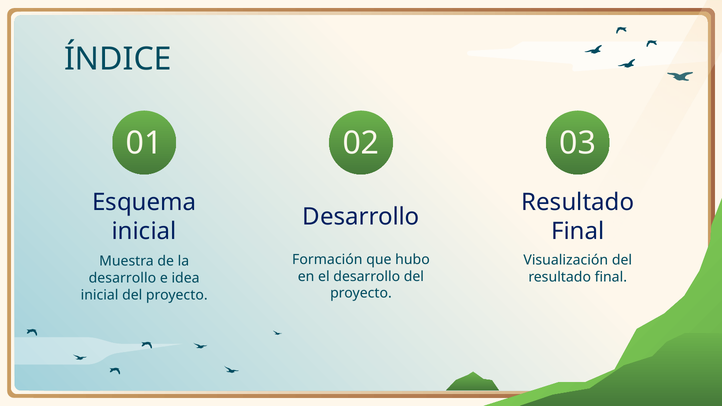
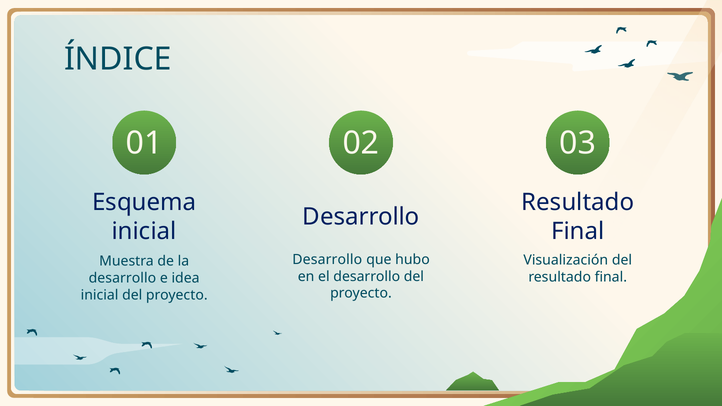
Formación: Formación -> Desarrollo (327, 260)
